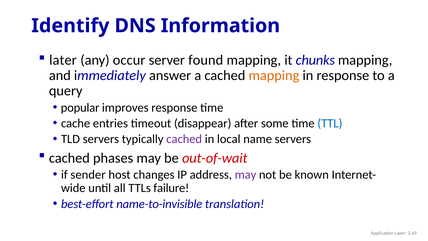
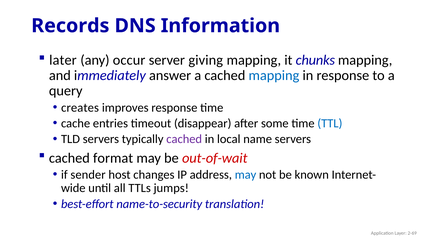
Identify: Identify -> Records (70, 26)
found: found -> giving (206, 60)
mapping colour: orange -> blue (274, 75)
popular: popular -> creates (80, 107)
phases: phases -> format (113, 158)
may colour: purple -> blue (246, 175)
failure: failure -> jumps (171, 188)
name-to-invisible: name-to-invisible -> name-to-security (159, 204)
